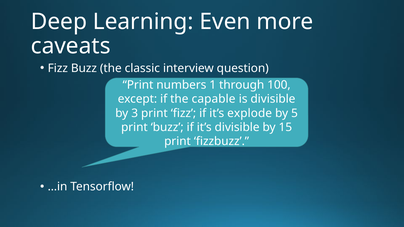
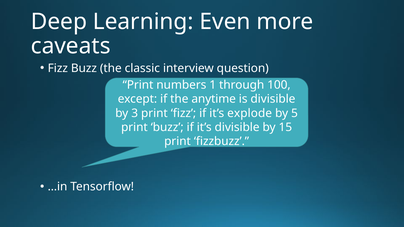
capable: capable -> anytime (214, 99)
